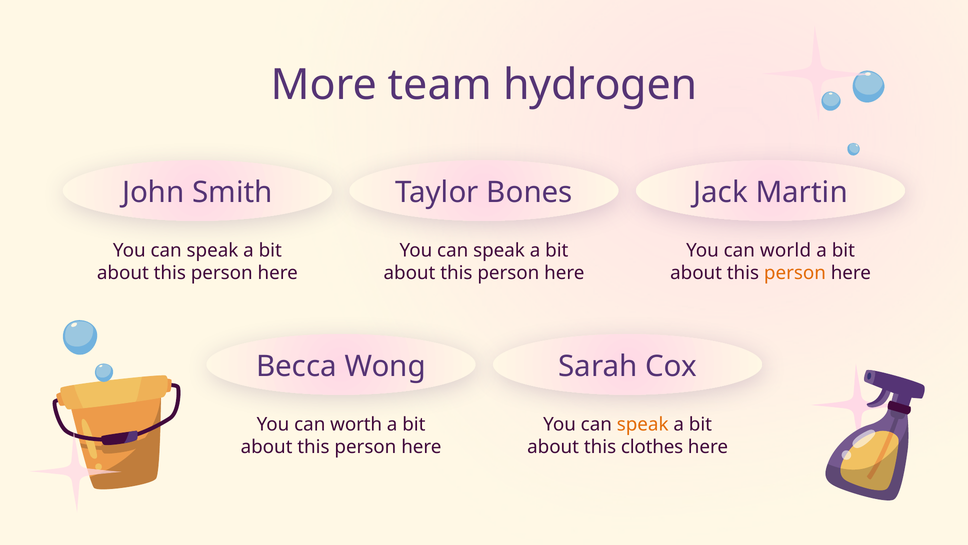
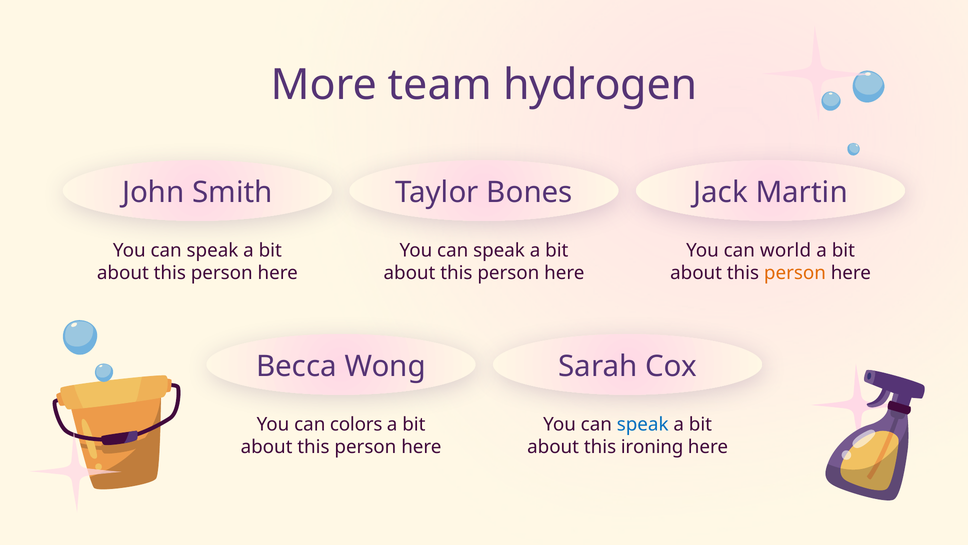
worth: worth -> colors (356, 424)
speak colour: orange -> blue (643, 424)
clothes: clothes -> ironing (652, 447)
